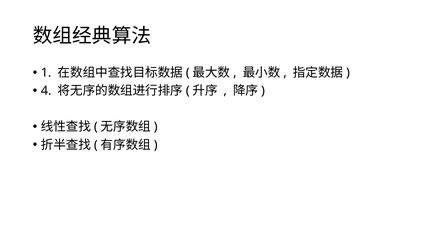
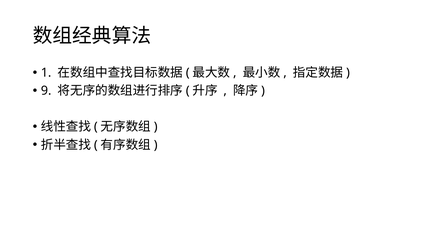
4: 4 -> 9 (46, 91)
